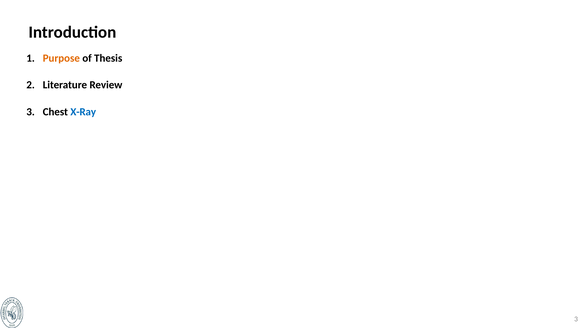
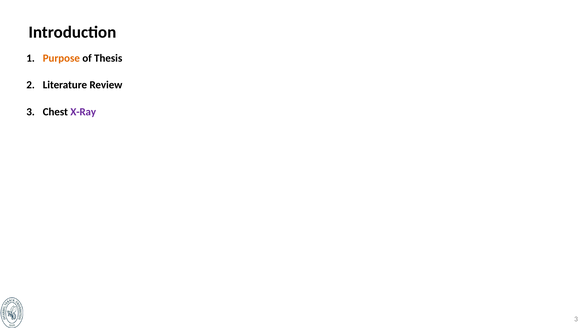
X-Ray colour: blue -> purple (83, 112)
